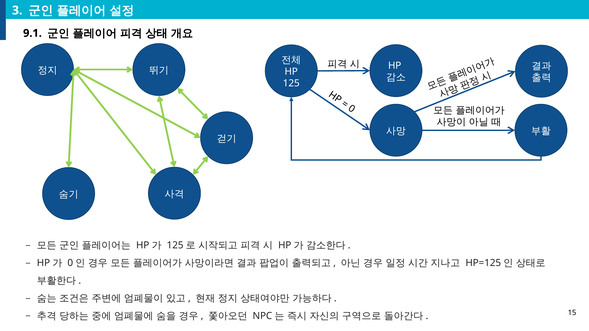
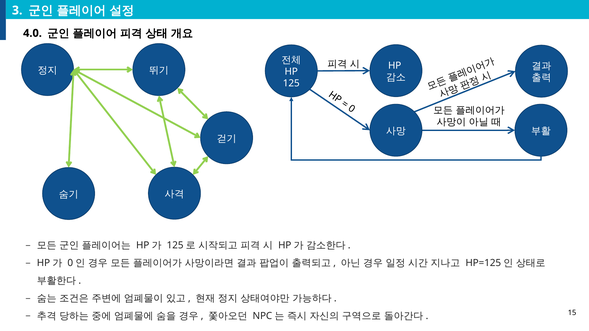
9.1: 9.1 -> 4.0 (32, 33)
